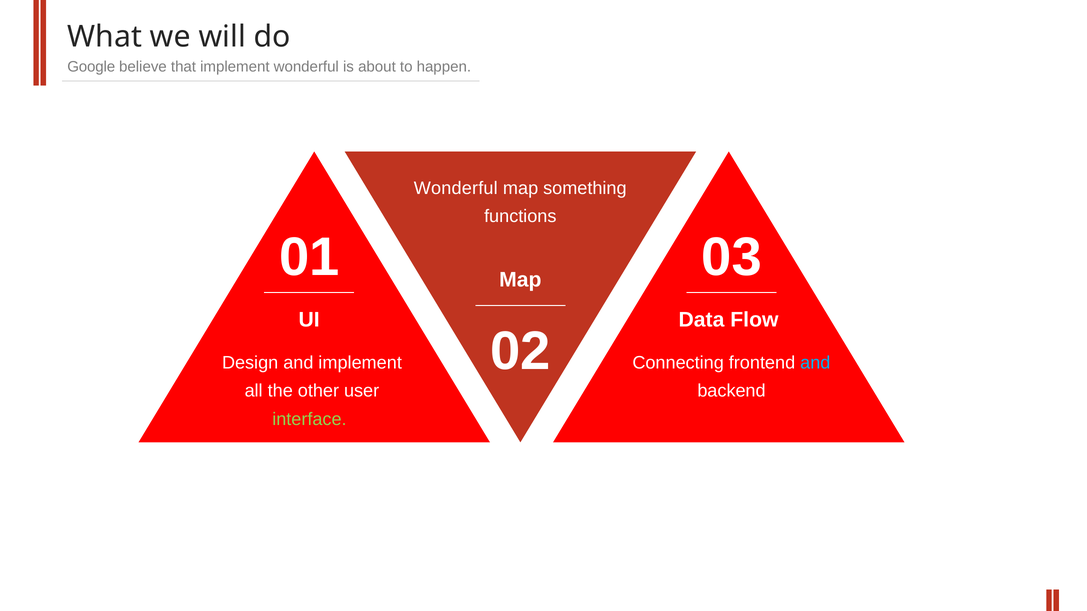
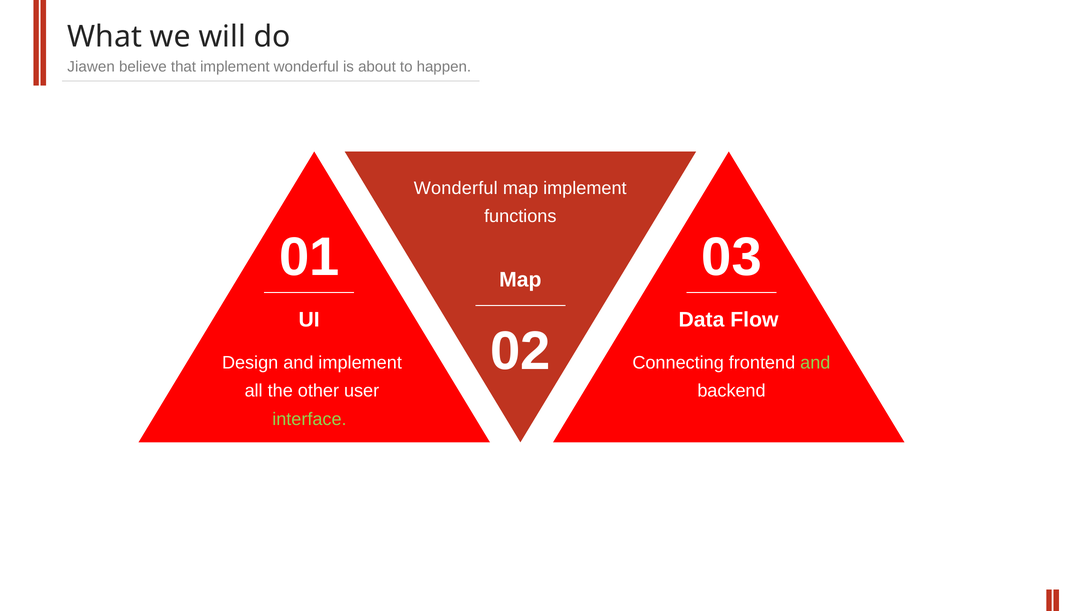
Google: Google -> Jiawen (91, 67)
map something: something -> implement (585, 188)
and colour: light blue -> light green (815, 363)
